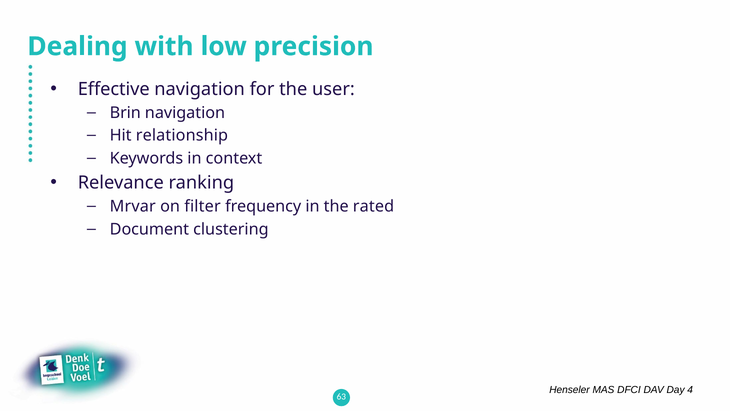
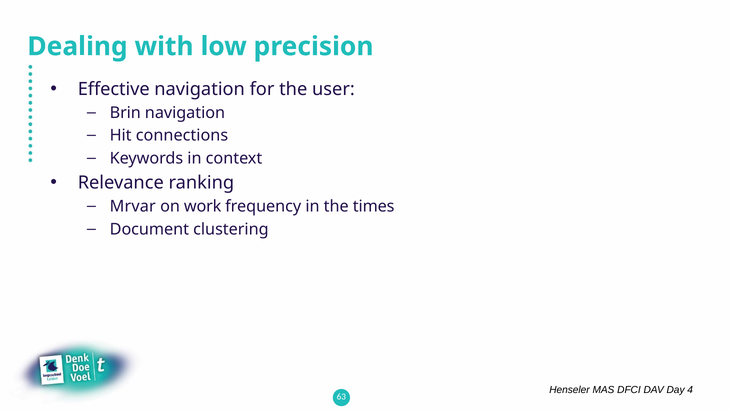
relationship: relationship -> connections (182, 135)
filter: filter -> work (203, 206)
rated: rated -> times (374, 206)
